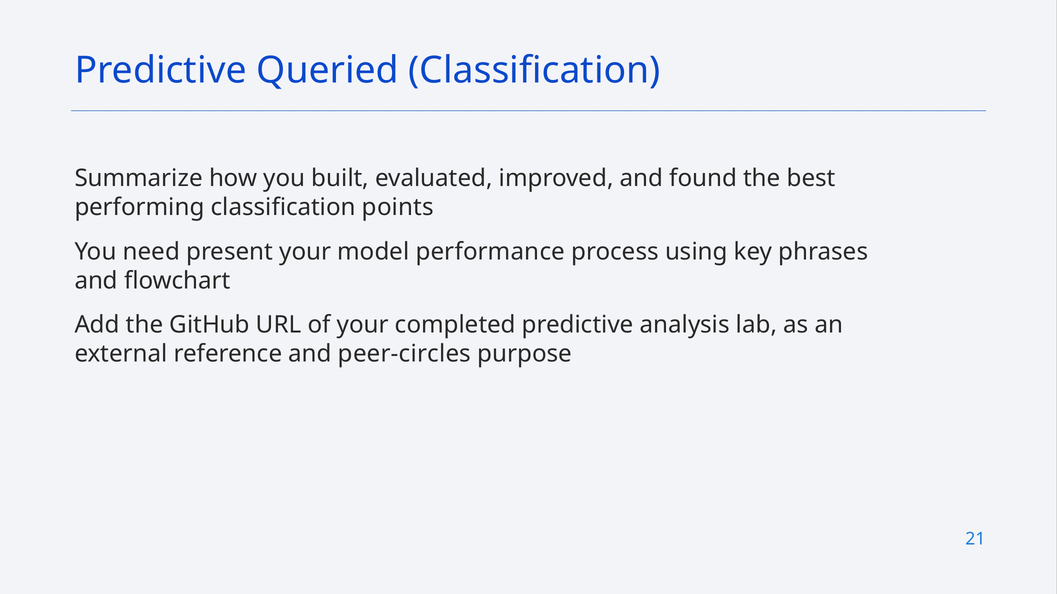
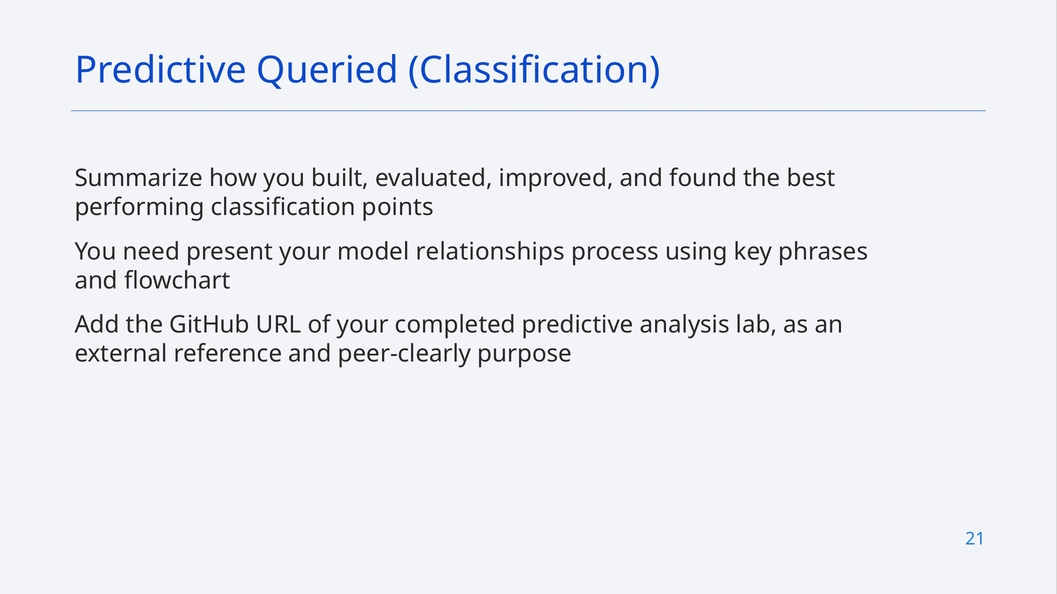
performance: performance -> relationships (490, 252)
peer-circles: peer-circles -> peer-clearly (405, 354)
